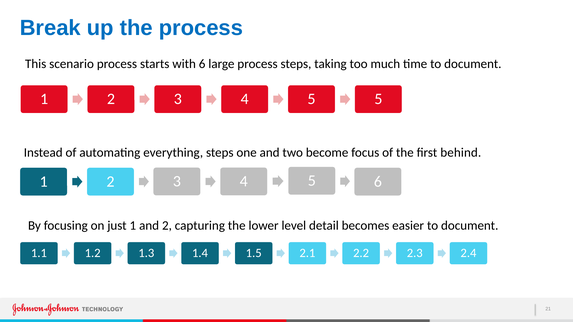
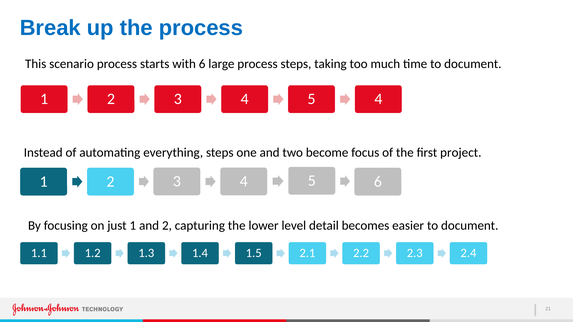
5: 5 -> 4 (378, 99)
behind: behind -> project (461, 153)
